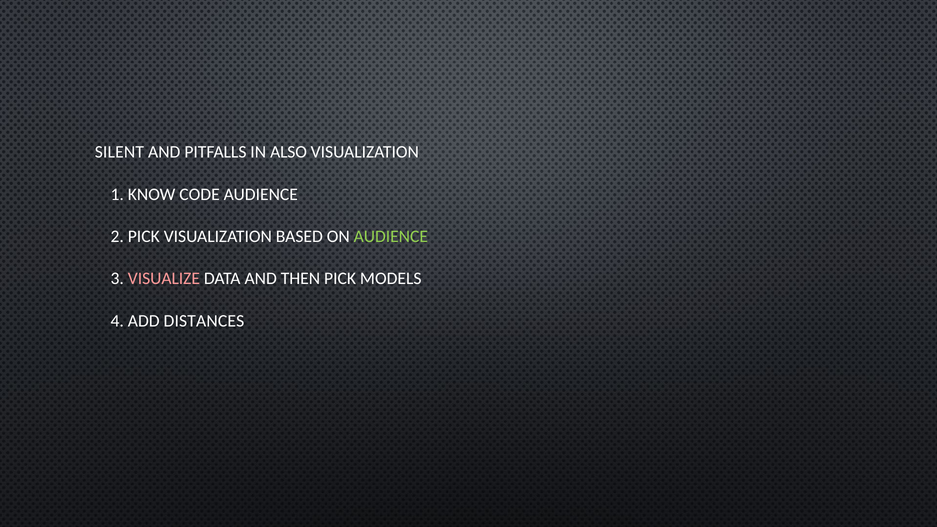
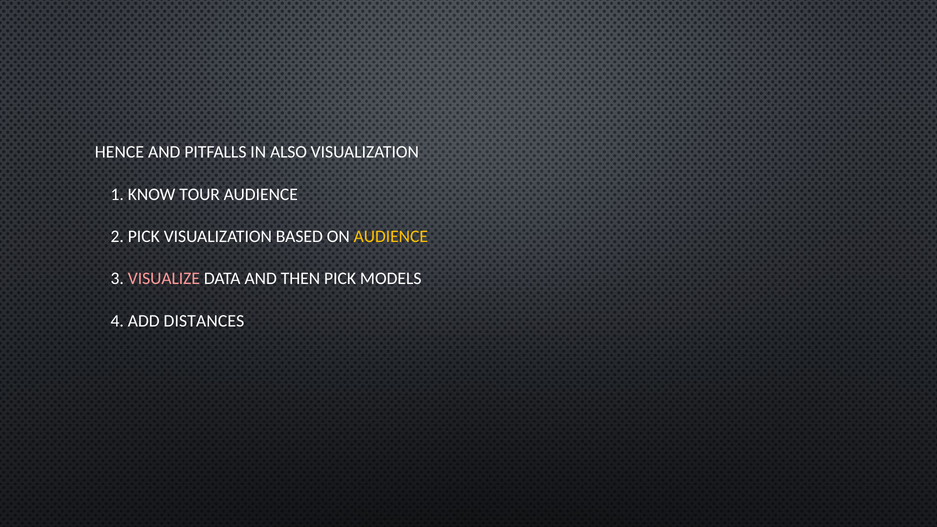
SILENT: SILENT -> HENCE (119, 152)
CODE: CODE -> TOUR (200, 194)
AUDIENCE colour: light green -> yellow (391, 236)
